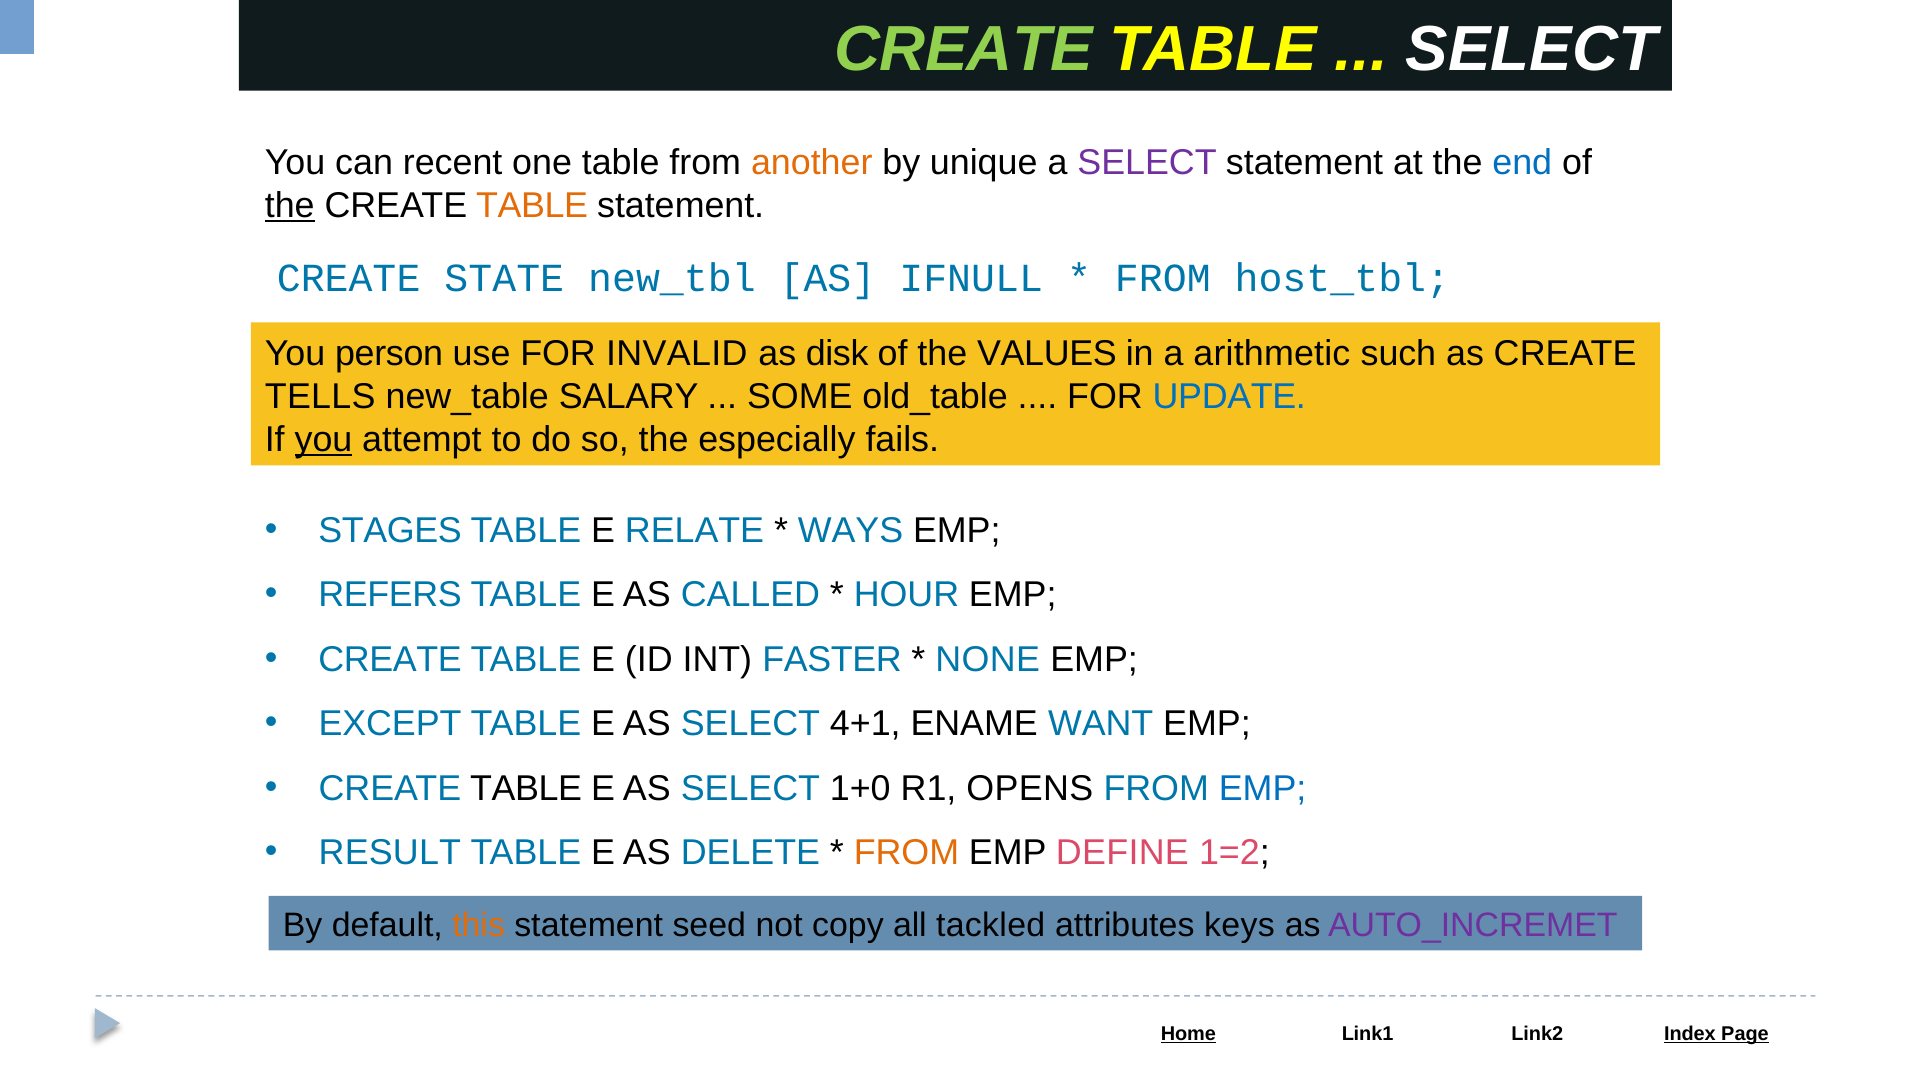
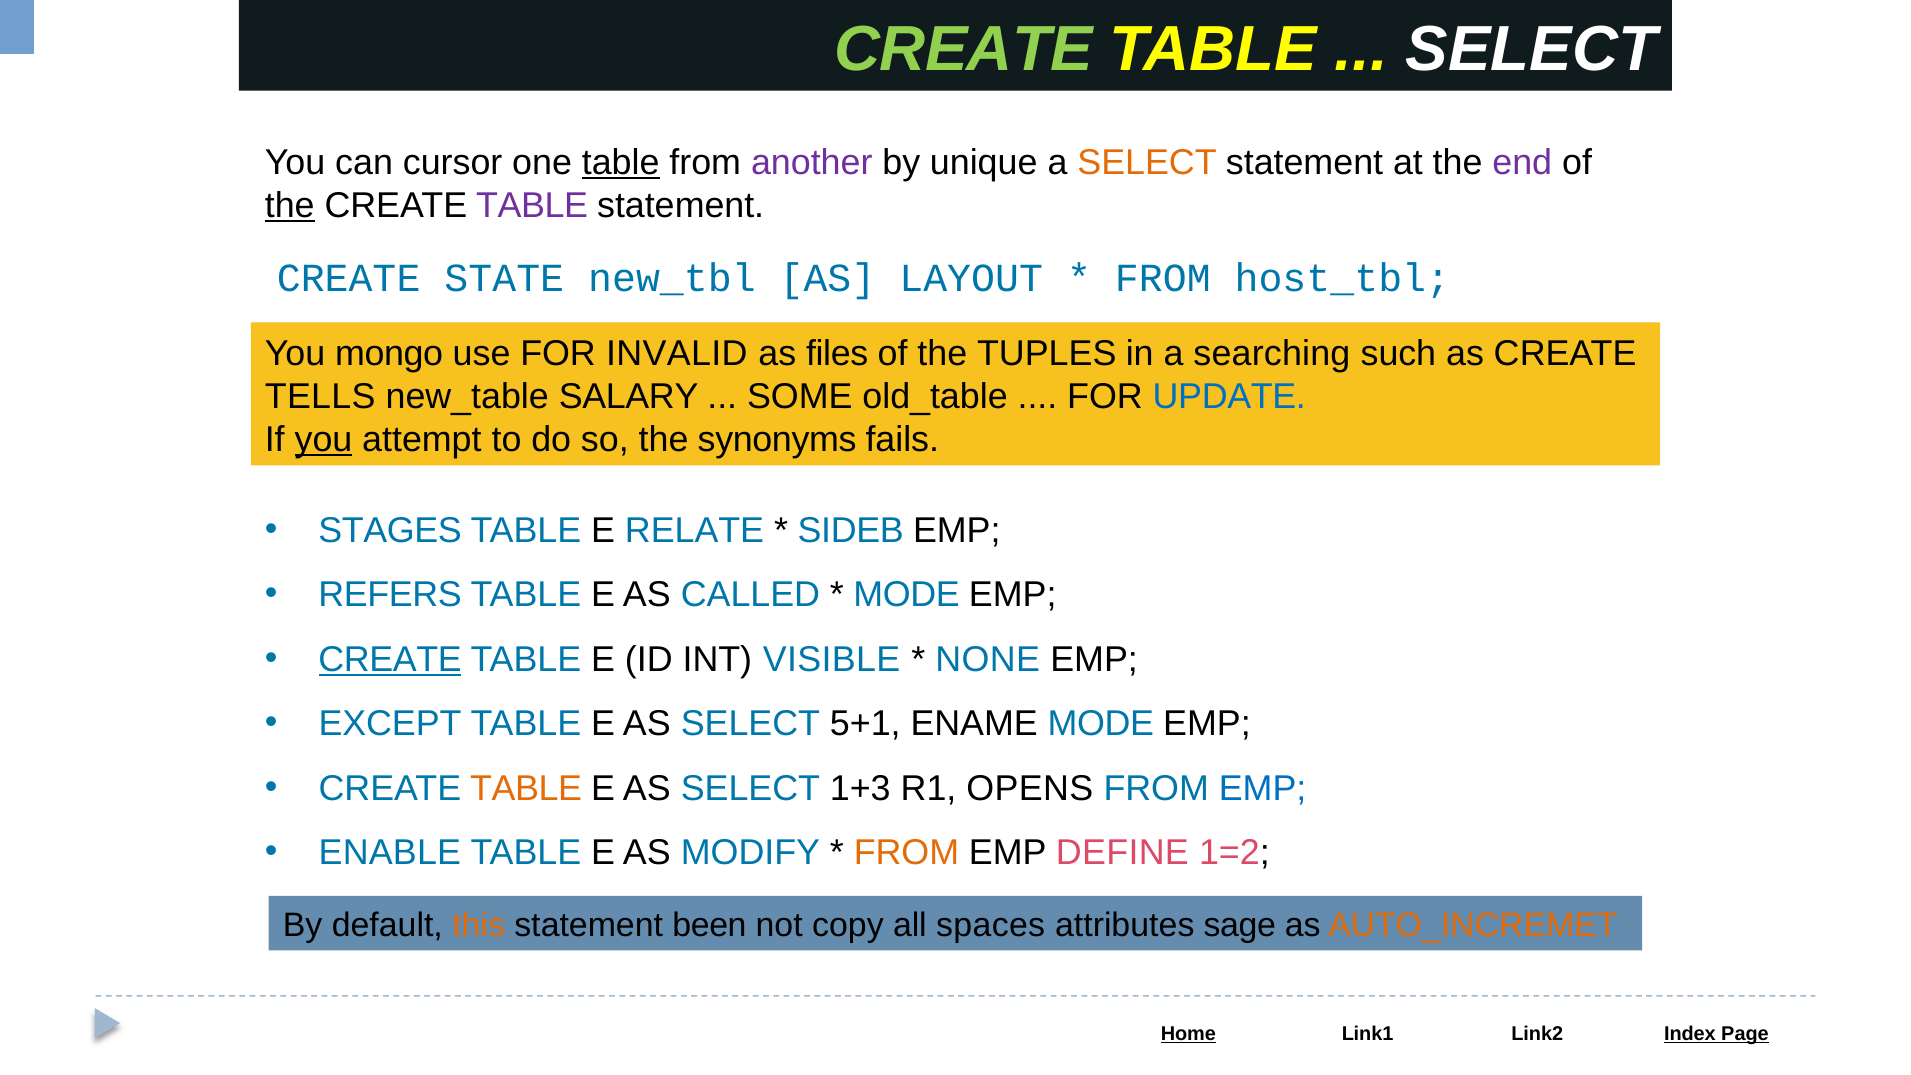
recent: recent -> cursor (453, 162)
table underline: none -> present (621, 162)
another colour: orange -> purple (812, 162)
SELECT colour: purple -> orange (1147, 162)
end colour: blue -> purple (1522, 162)
TABLE colour: orange -> purple (532, 205)
IFNULL: IFNULL -> LAYOUT (971, 279)
person: person -> mongo (389, 353)
disk: disk -> files (837, 353)
VALUES: VALUES -> TUPLES (1047, 353)
arithmetic: arithmetic -> searching (1272, 353)
especially: especially -> synonyms (777, 439)
WAYS: WAYS -> SIDEB (851, 530)
HOUR: HOUR -> MODE (907, 595)
CREATE underline: none -> present (390, 659)
FASTER: FASTER -> VISIBLE (832, 659)
4+1: 4+1 -> 5+1 (865, 724)
ENAME WANT: WANT -> MODE (1101, 724)
TABLE colour: black -> orange (526, 788)
1+0: 1+0 -> 1+3 (860, 788)
RESULT: RESULT -> ENABLE (390, 853)
DELETE: DELETE -> MODIFY (750, 853)
seed: seed -> been (709, 925)
tackled: tackled -> spaces (991, 925)
keys: keys -> sage (1240, 925)
AUTO_INCREMET colour: purple -> orange (1473, 925)
